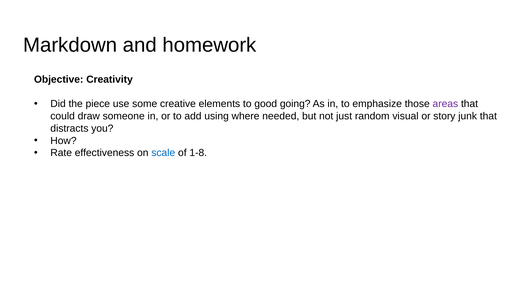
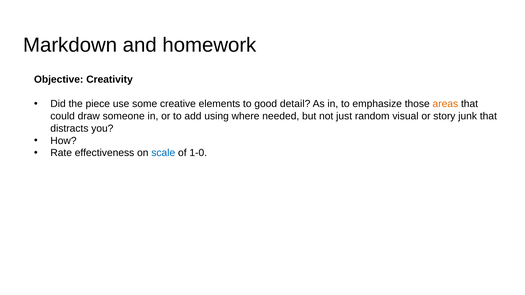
going: going -> detail (295, 104)
areas colour: purple -> orange (445, 104)
1-8: 1-8 -> 1-0 (198, 153)
